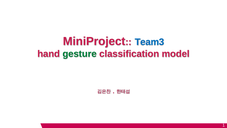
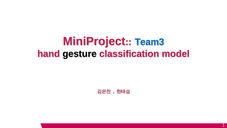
gesture colour: green -> black (80, 54)
